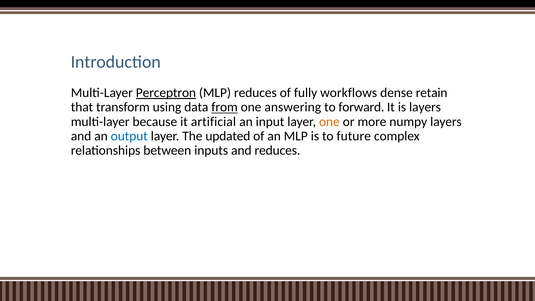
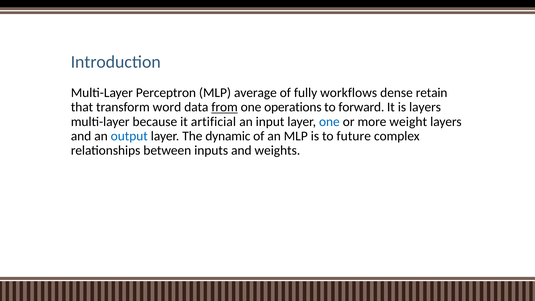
Perceptron underline: present -> none (166, 93)
MLP reduces: reduces -> average (255, 93)
using: using -> word (167, 107)
answering: answering -> operations (293, 107)
one colour: orange -> blue (329, 122)
numpy: numpy -> weight (408, 122)
updated: updated -> dynamic (228, 136)
and reduces: reduces -> weights (277, 151)
